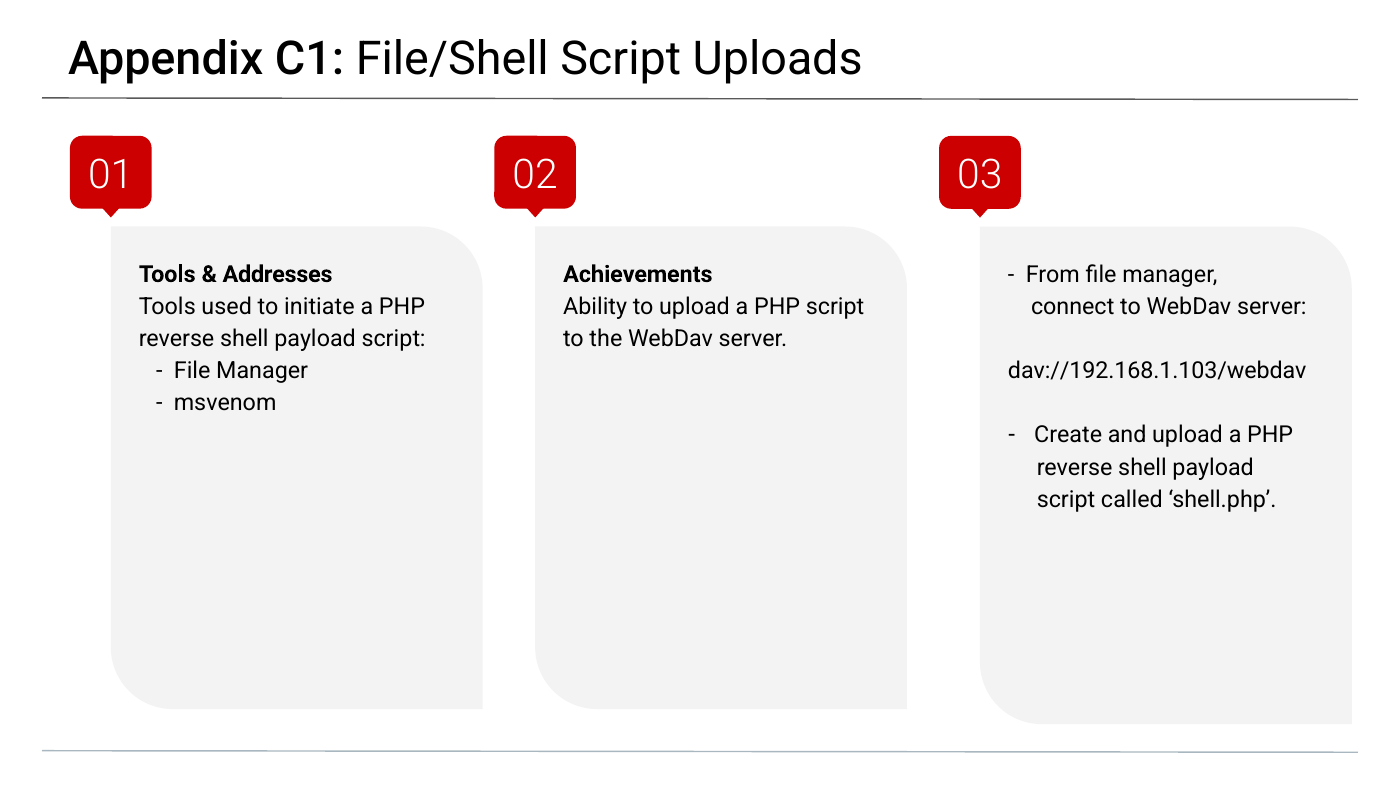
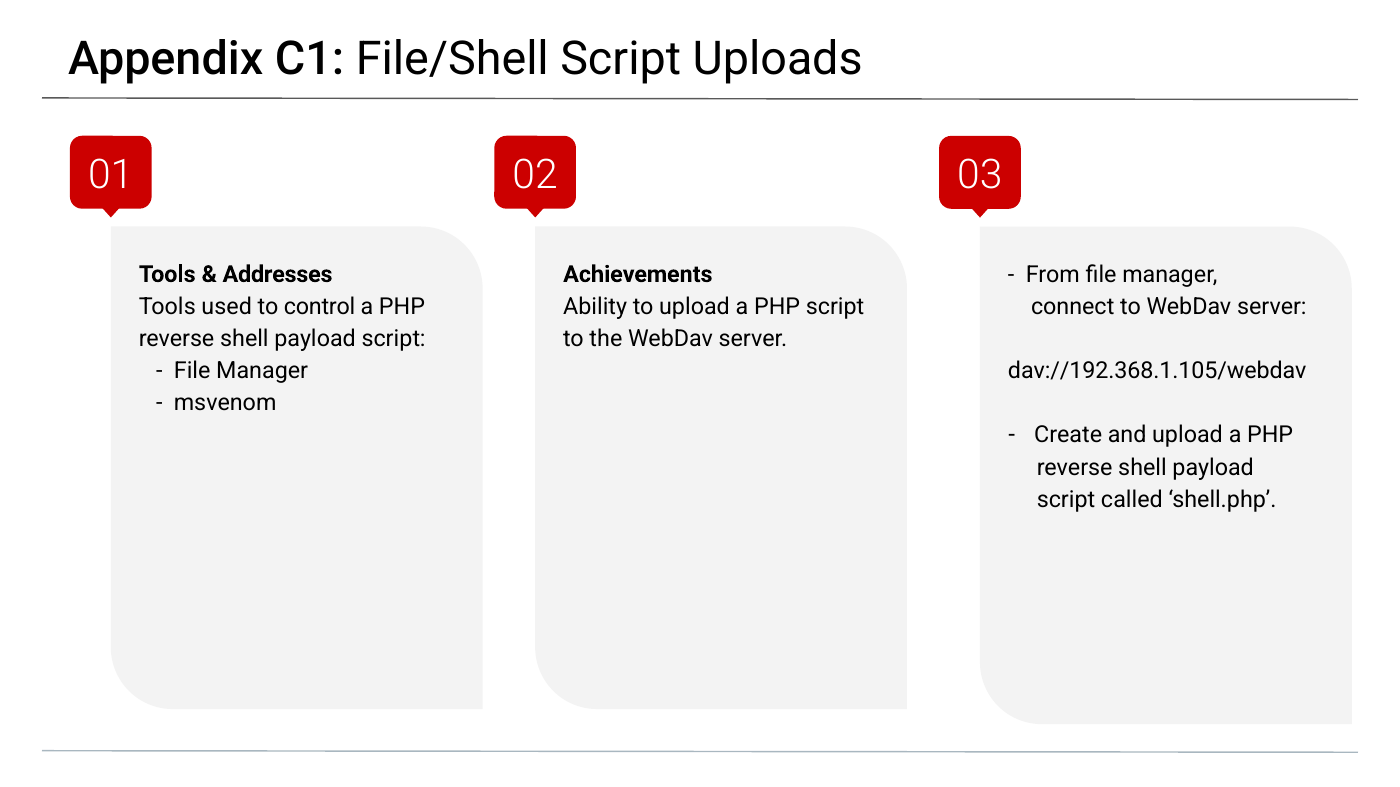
initiate: initiate -> control (320, 307)
dav://192.168.1.103/webdav: dav://192.168.1.103/webdav -> dav://192.368.1.105/webdav (1157, 371)
